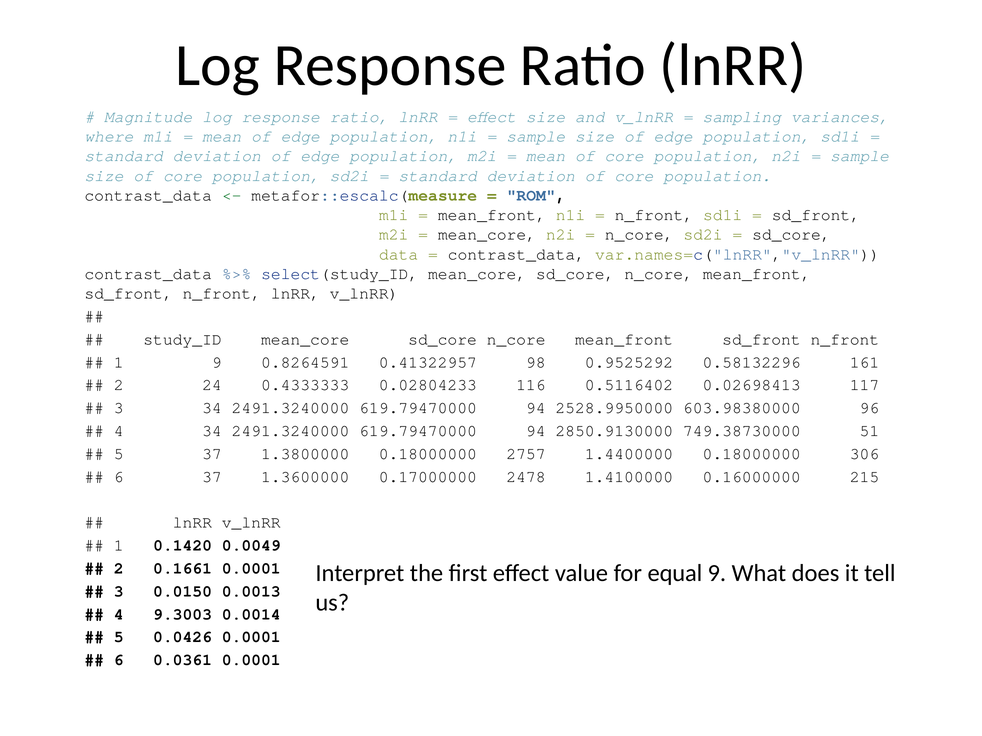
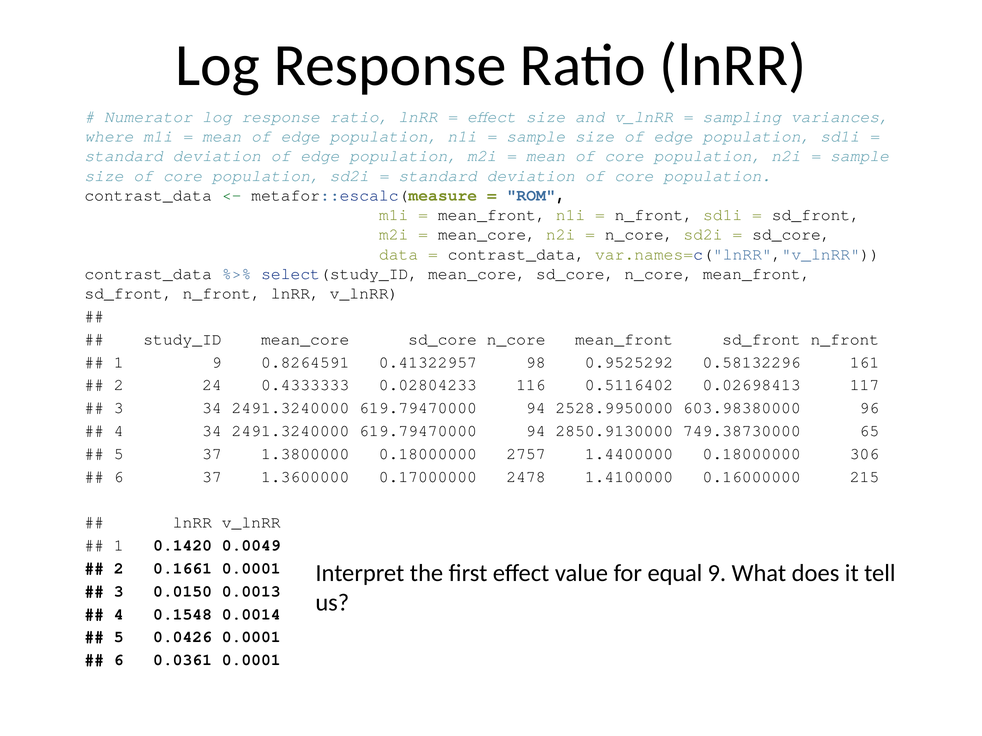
Magnitude: Magnitude -> Numerator (148, 117)
51: 51 -> 65 (869, 431)
9.3003: 9.3003 -> 0.1548 (183, 615)
